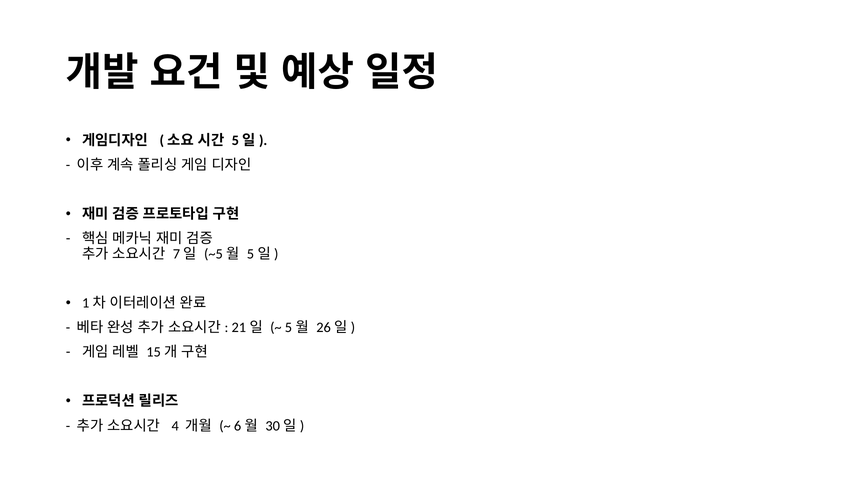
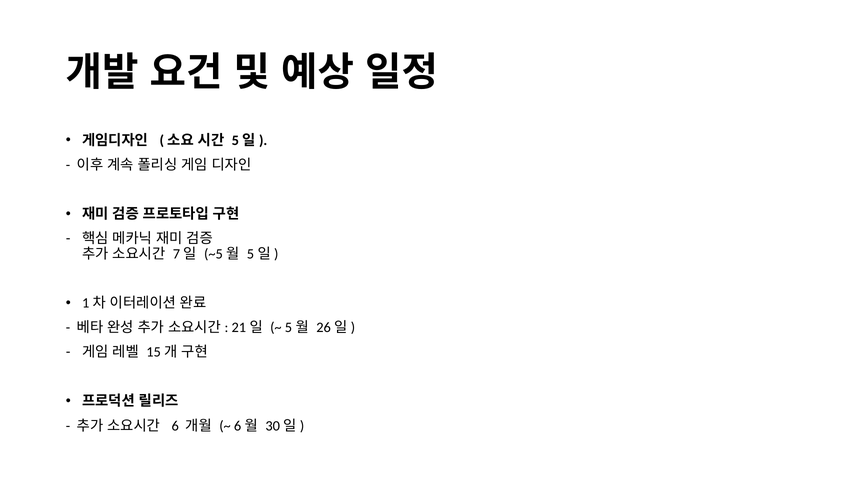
4: 4 -> 6 (175, 426)
